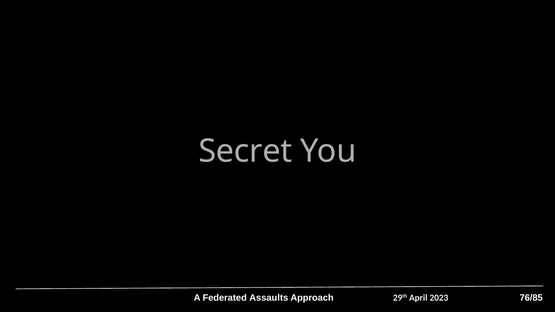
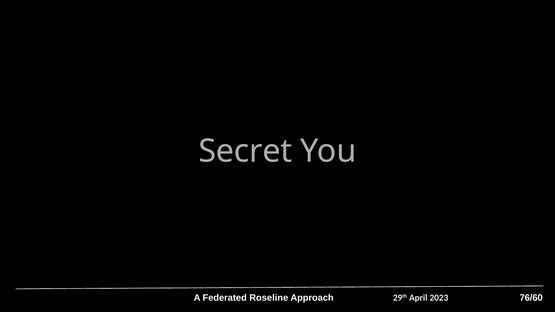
Assaults: Assaults -> Roseline (269, 298)
76/85: 76/85 -> 76/60 (531, 298)
